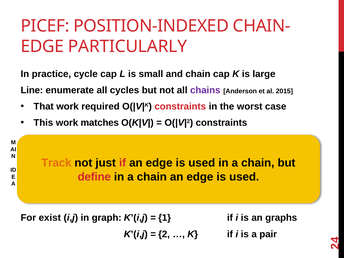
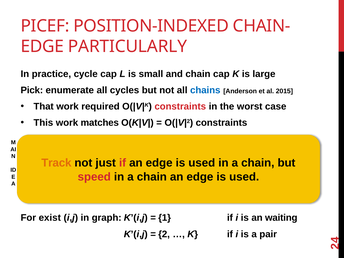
Line: Line -> Pick (32, 90)
chains colour: purple -> blue (205, 90)
define: define -> speed (94, 177)
graphs: graphs -> waiting (281, 218)
